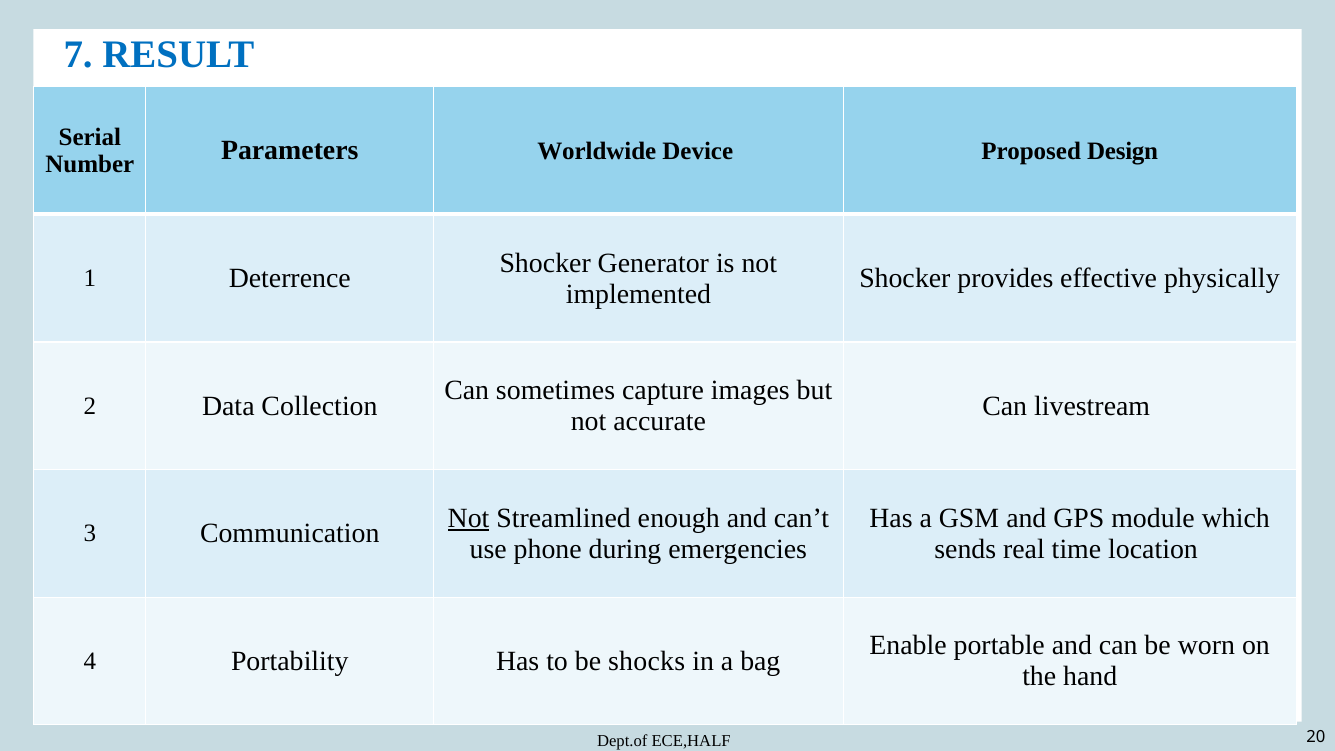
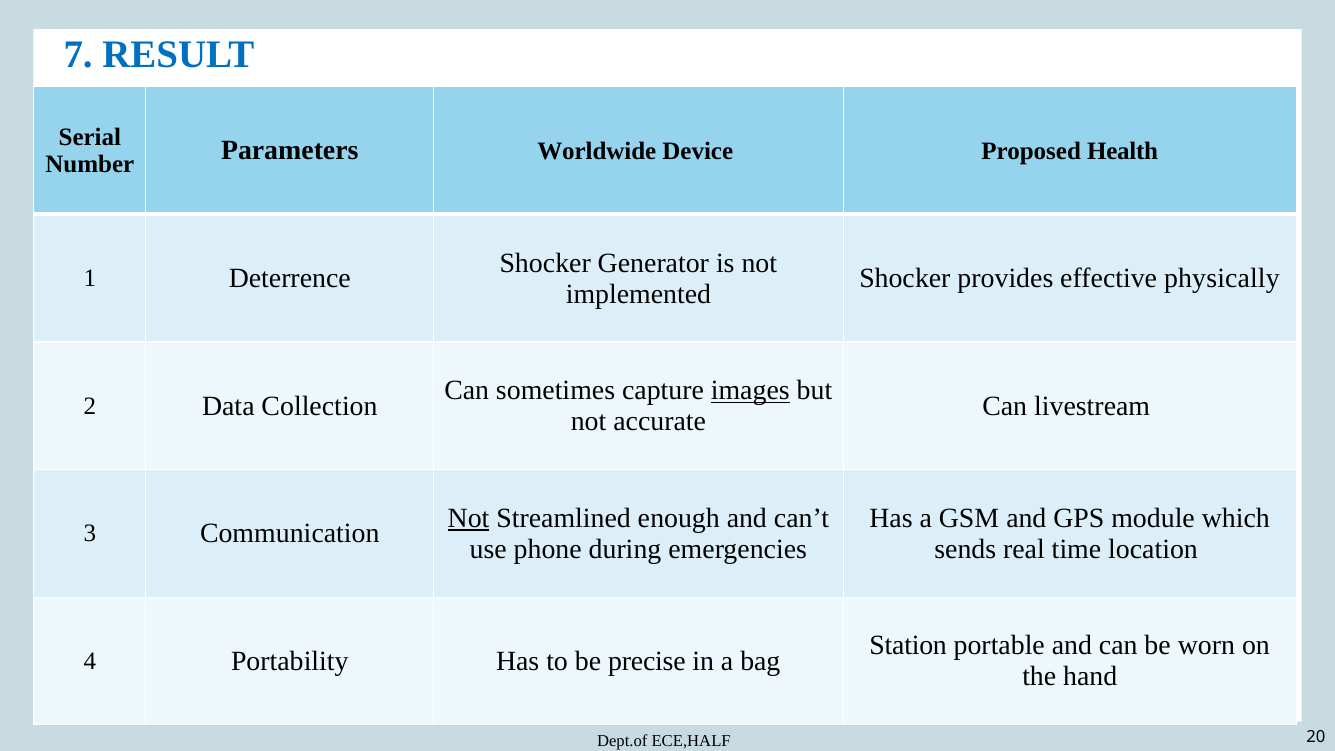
Design: Design -> Health (1123, 151)
images underline: none -> present (750, 391)
Enable: Enable -> Station (908, 646)
shocks: shocks -> precise (647, 661)
